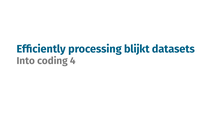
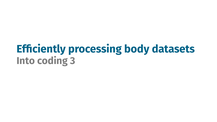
blijkt: blijkt -> body (137, 49)
4: 4 -> 3 (73, 61)
